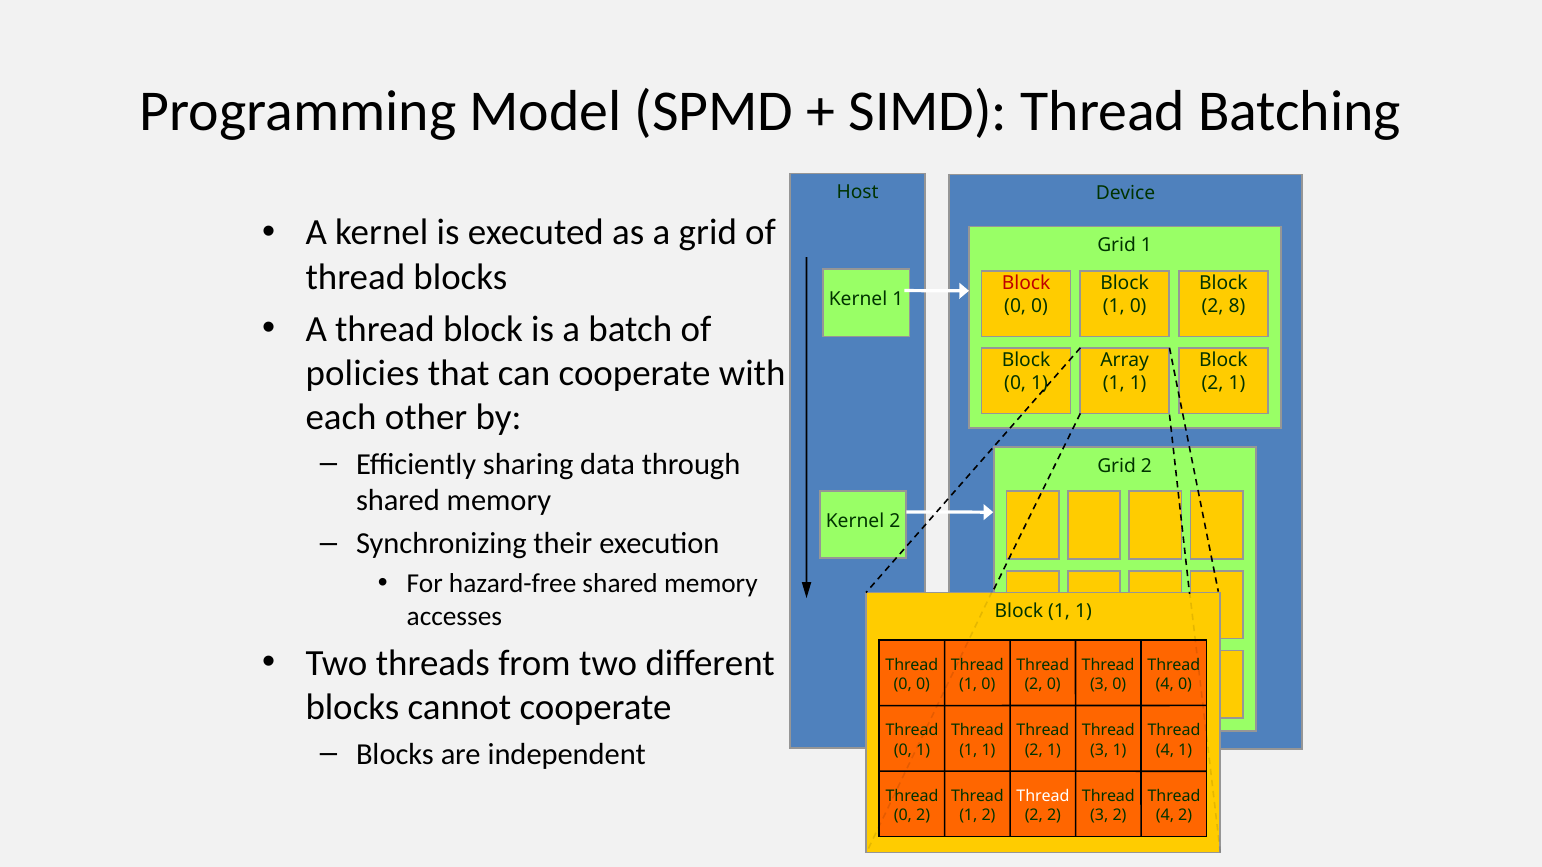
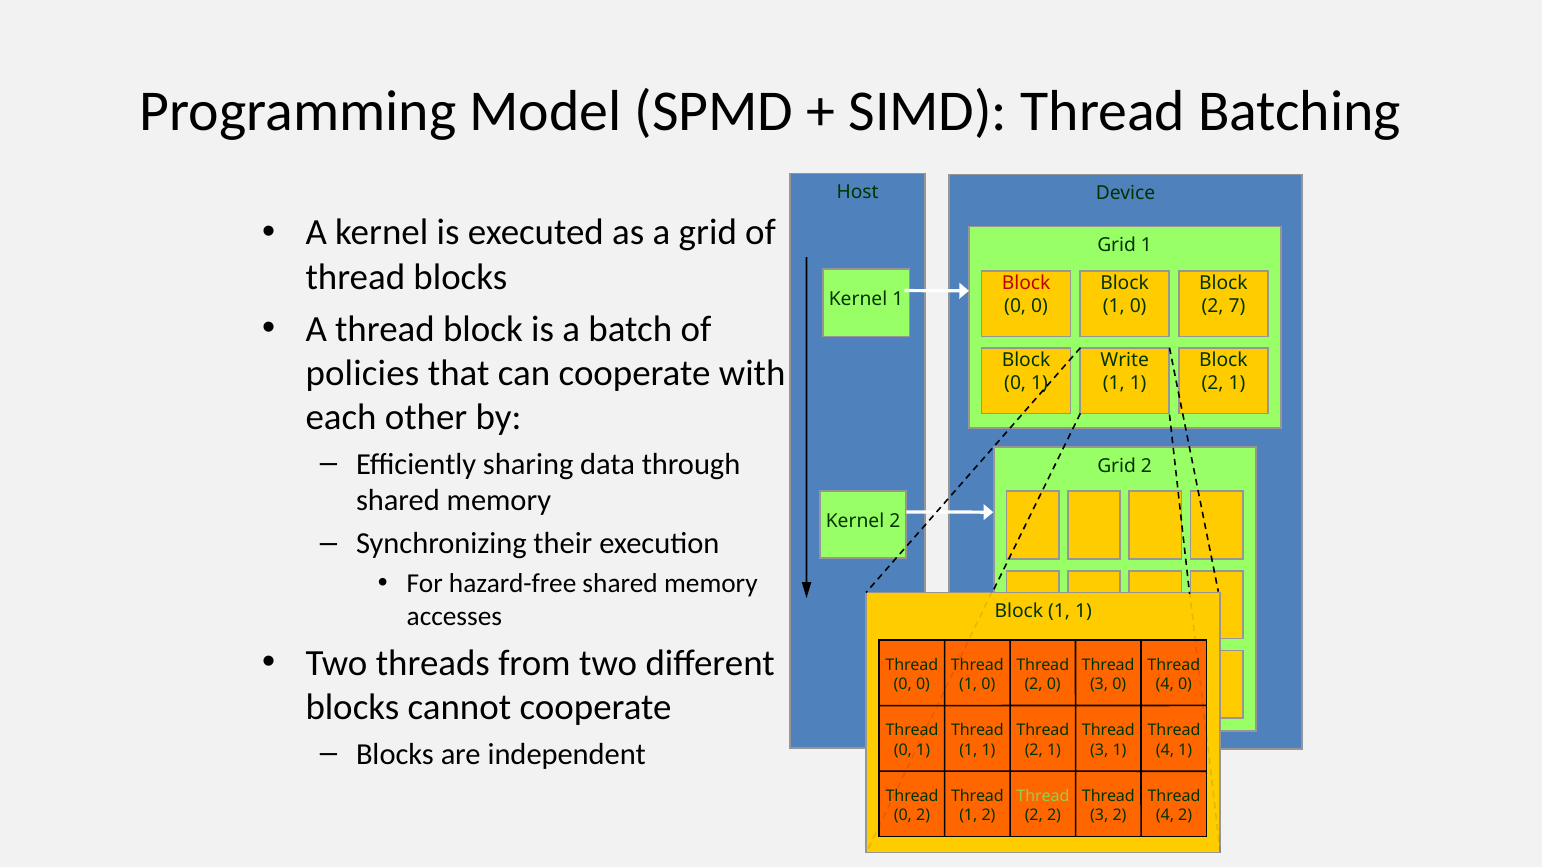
8: 8 -> 7 (1237, 307)
Array: Array -> Write (1125, 361)
Thread colour: white -> light green (1043, 796)
